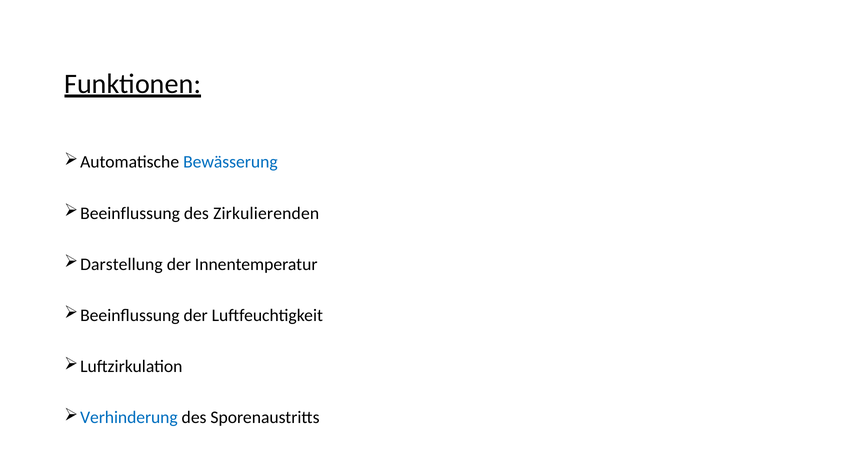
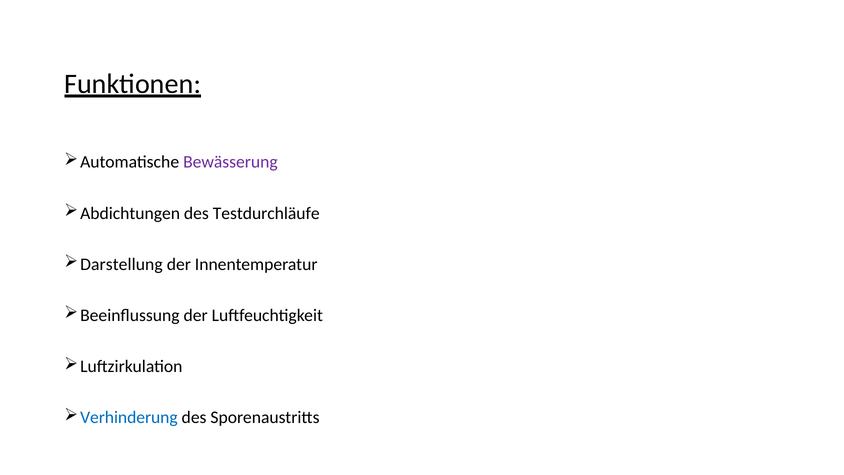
Bewässerung colour: blue -> purple (230, 162)
Beeinflussung: Beeinflussung -> Abdichtungen (130, 213)
Zirkulierenden: Zirkulierenden -> Testdurchläufe (266, 213)
